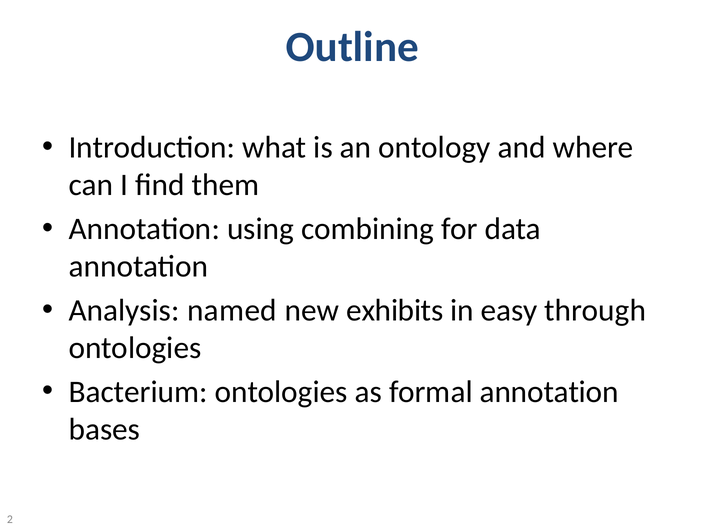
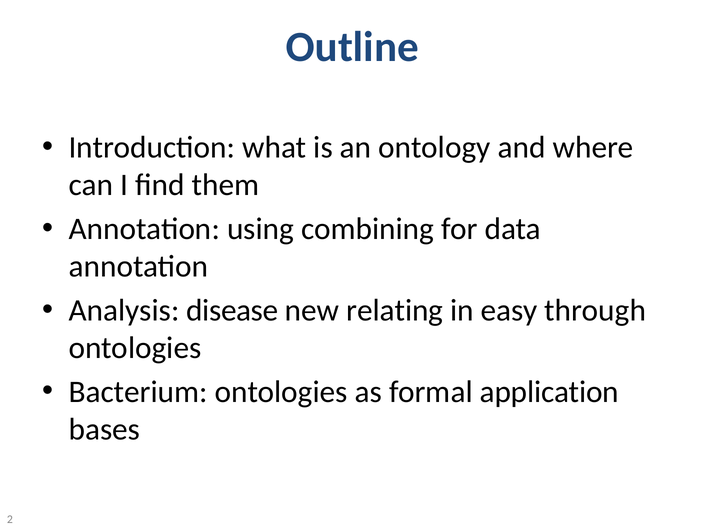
named: named -> disease (232, 311)
exhibits: exhibits -> relating (395, 311)
formal annotation: annotation -> application (549, 392)
